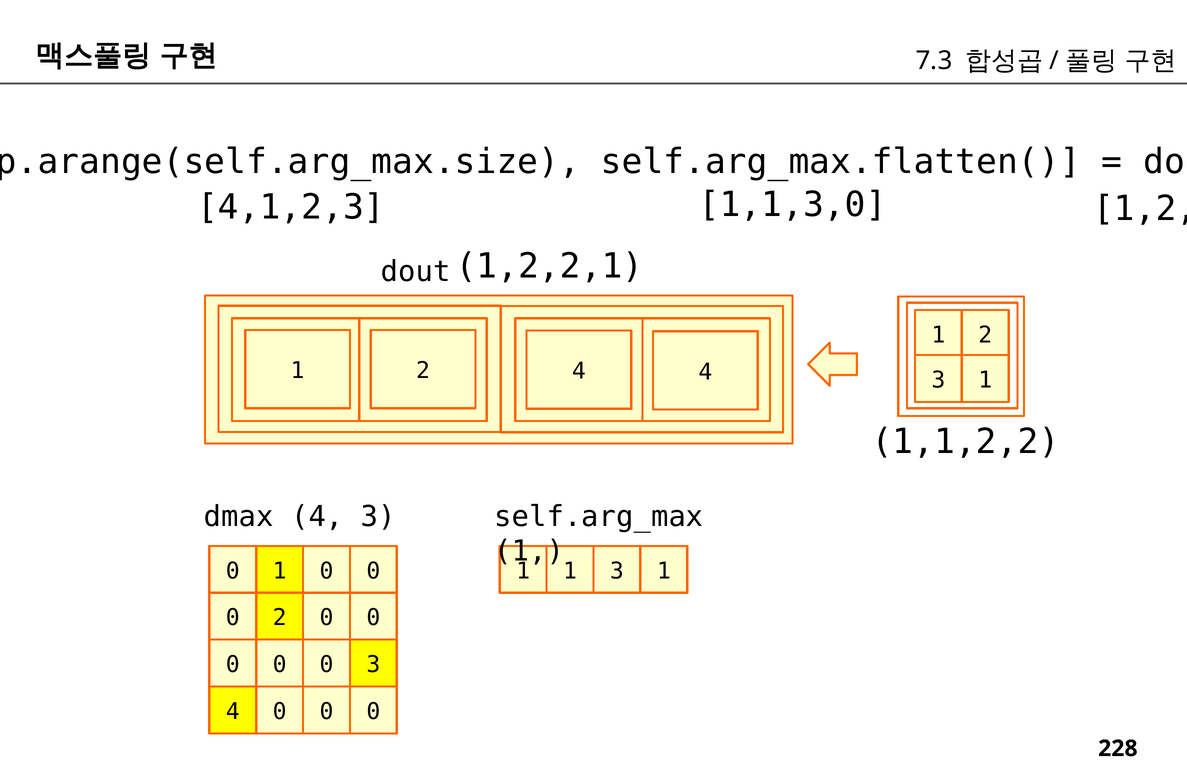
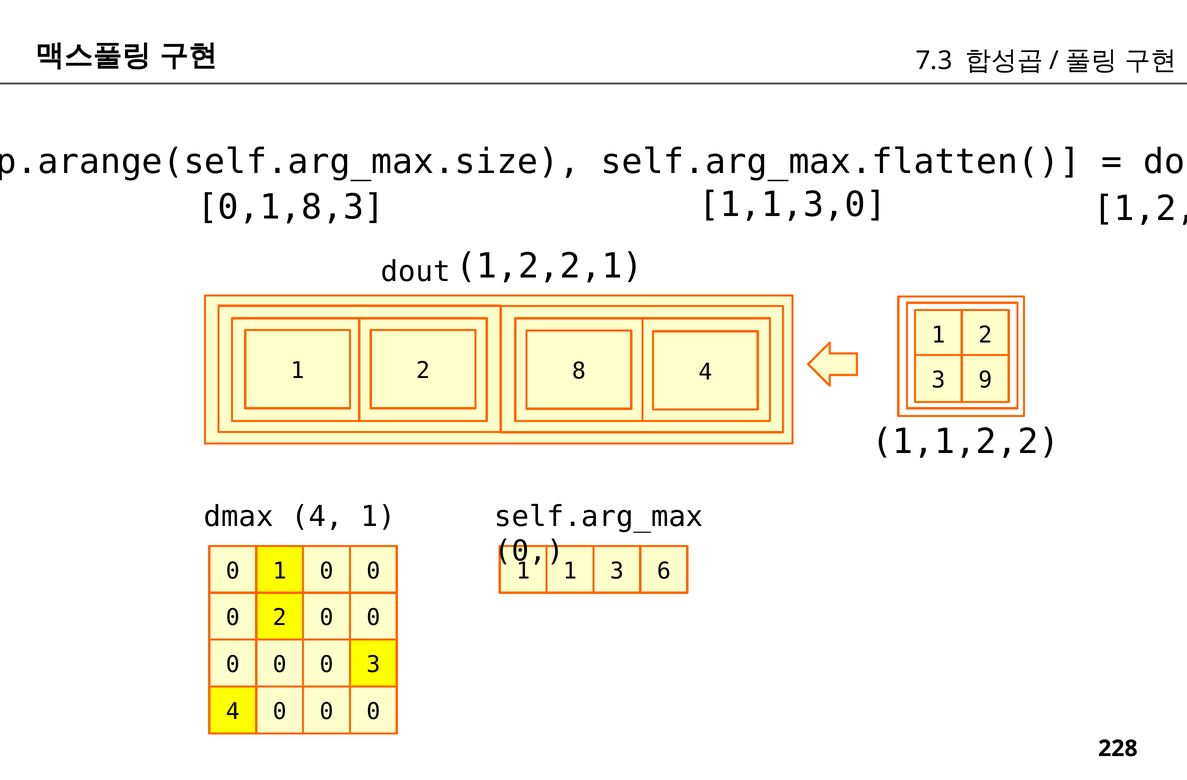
4,1,2,3: 4,1,2,3 -> 0,1,8,3 (291, 207)
2 4: 4 -> 8 (579, 371)
1: 1 -> 9 (985, 380)
4 3: 3 -> 1 (378, 517)
1: 1 -> 0 (529, 551)
1 3 1: 1 -> 6 (664, 571)
